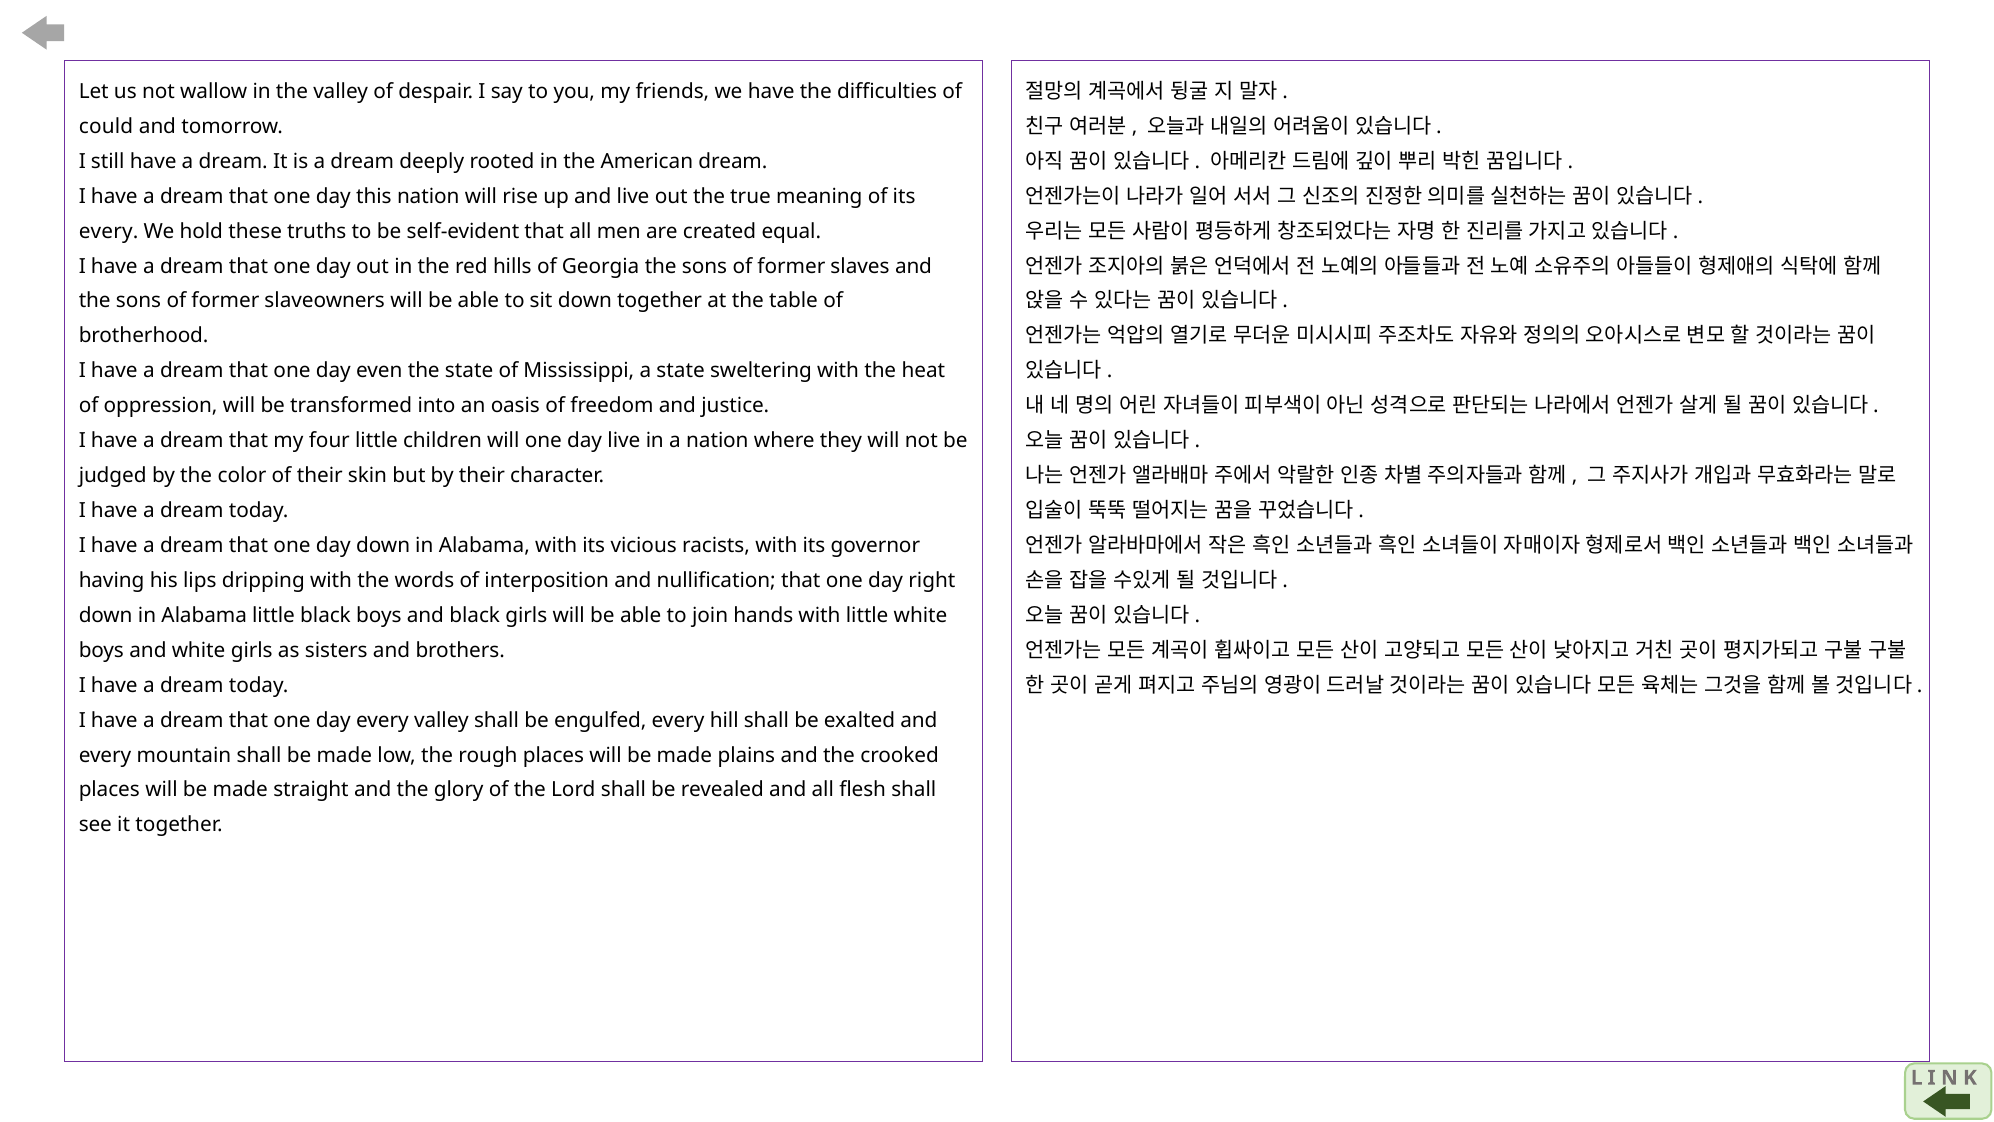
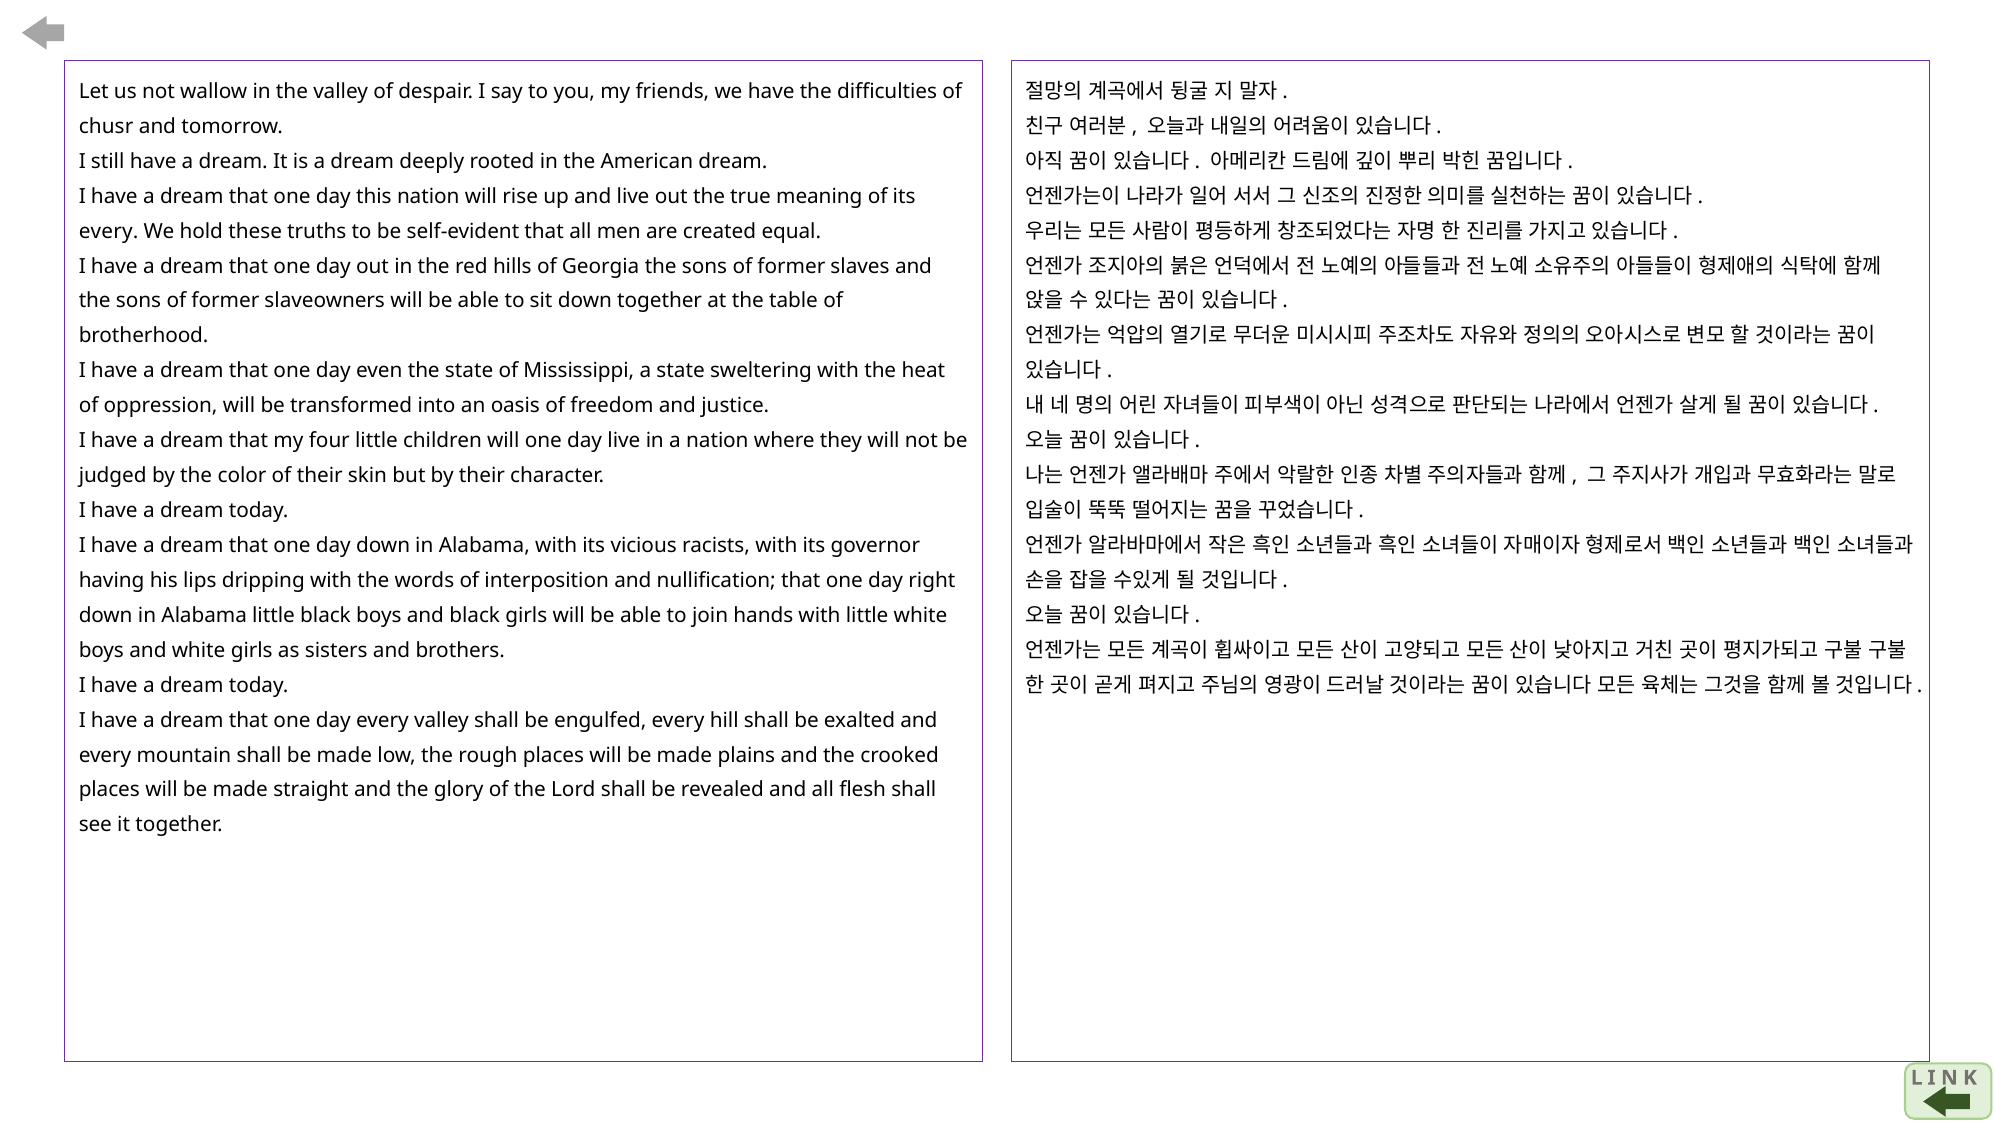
could: could -> chusr (106, 126)
